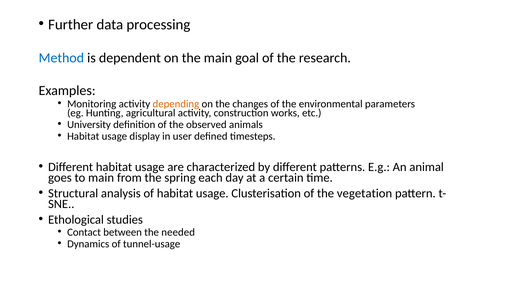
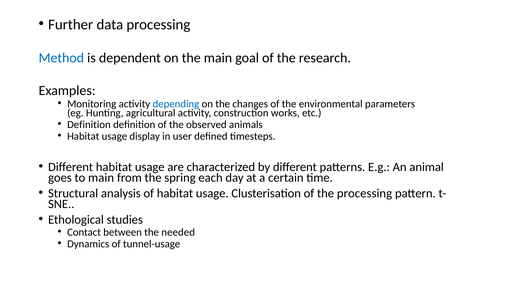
depending colour: orange -> blue (176, 104)
University: University -> Definition (89, 125)
the vegetation: vegetation -> processing (364, 193)
